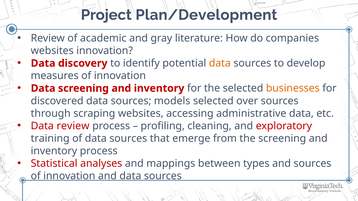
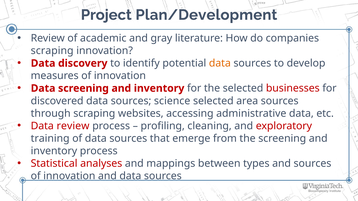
websites: websites -> scraping (52, 51)
businesses colour: orange -> red (293, 88)
models: models -> science (172, 101)
over: over -> area (247, 101)
